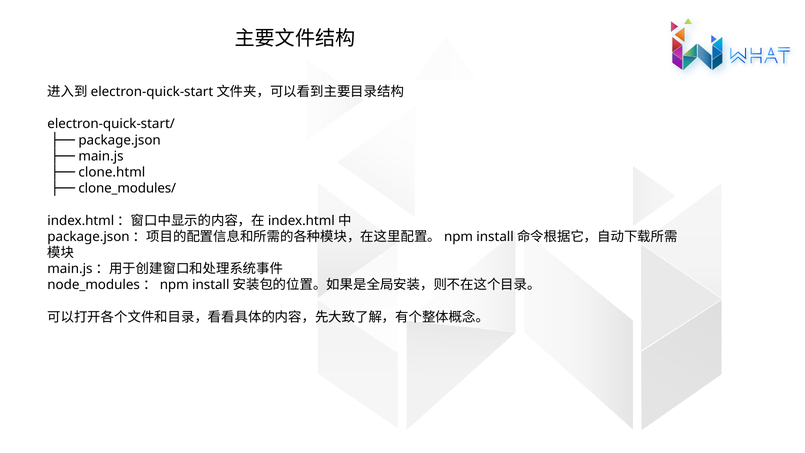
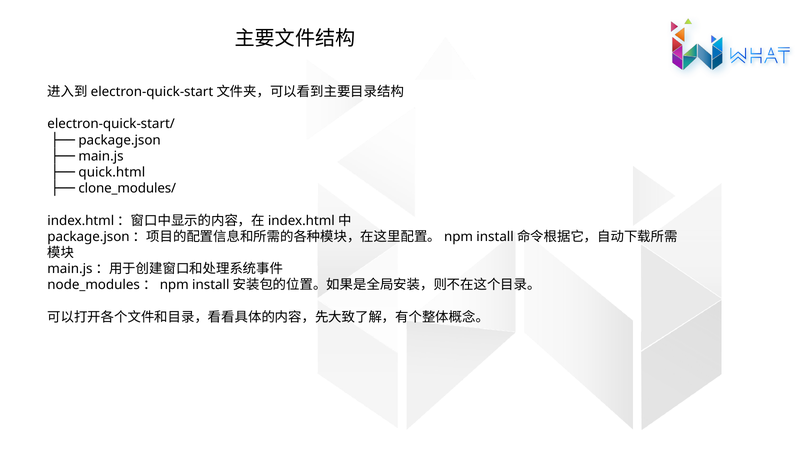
clone.html: clone.html -> quick.html (112, 172)
